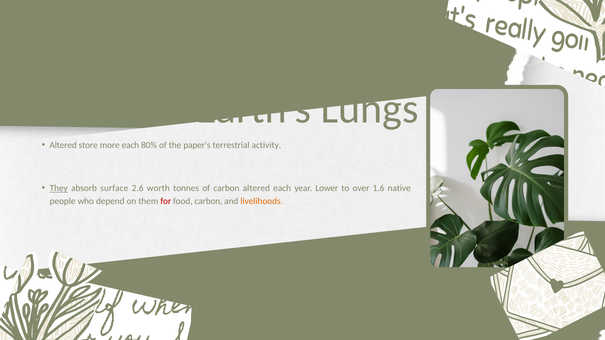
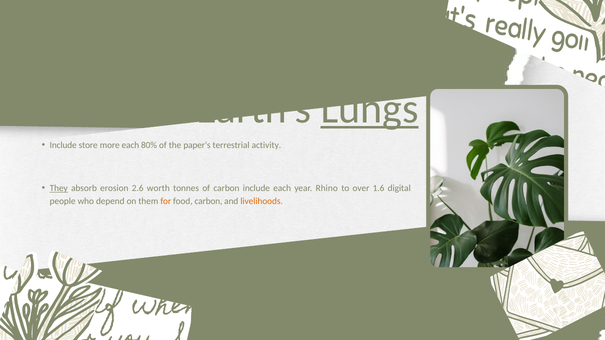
Lungs underline: none -> present (370, 109)
Altered: Altered -> Include (63, 145)
surface: surface -> erosion (114, 189)
carbon altered: altered -> include (256, 189)
Lower: Lower -> Rhino (327, 189)
native: native -> digital (399, 189)
for colour: red -> orange (166, 201)
